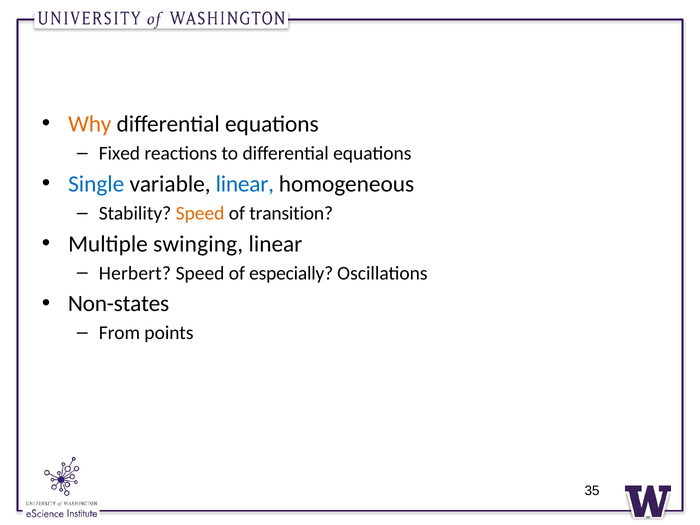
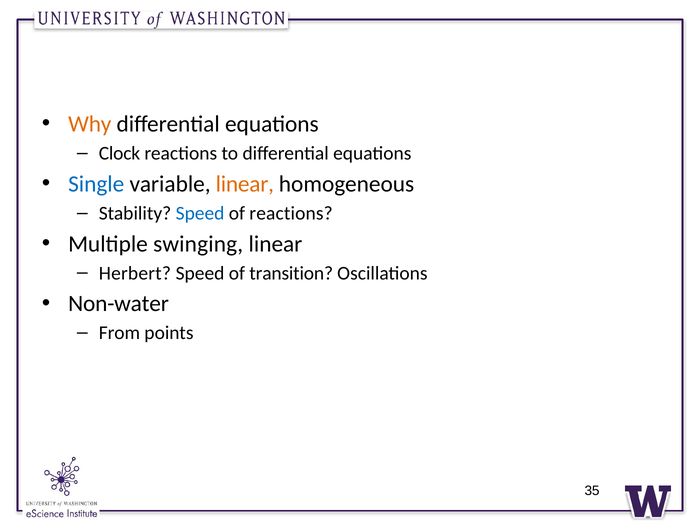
Fixed: Fixed -> Clock (119, 153)
linear colour: blue -> orange (245, 184)
Speed colour: orange -> blue (200, 213)
of transition: transition -> reactions (291, 213)
especially: especially -> transition (291, 273)
Non-states: Non-states -> Non-water (119, 304)
